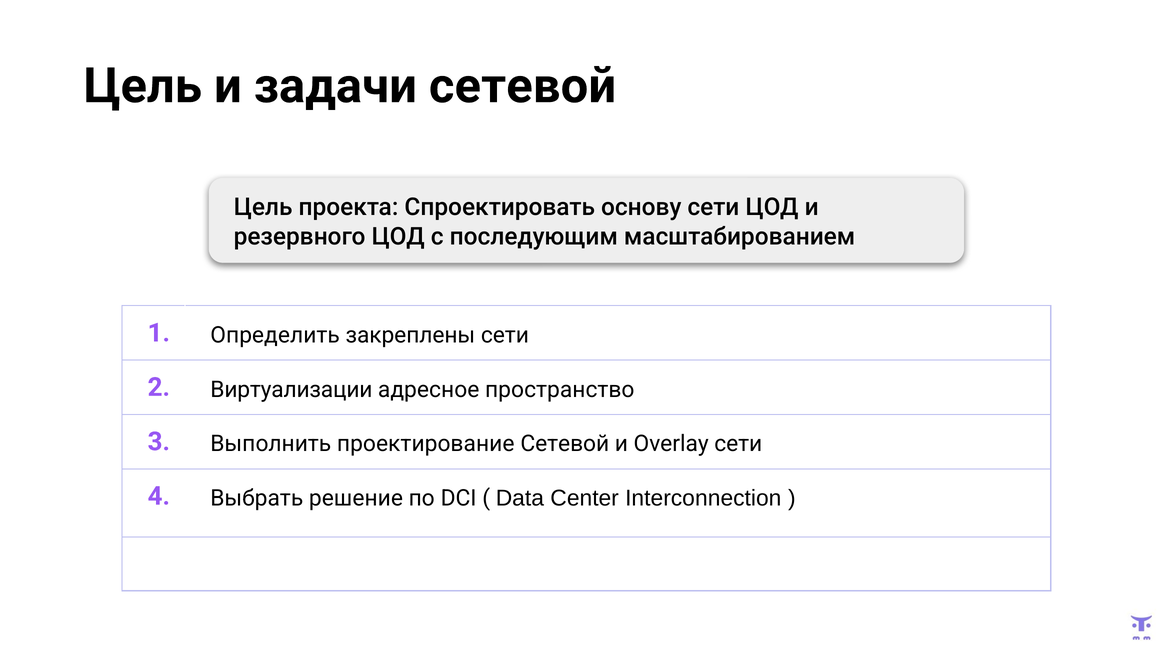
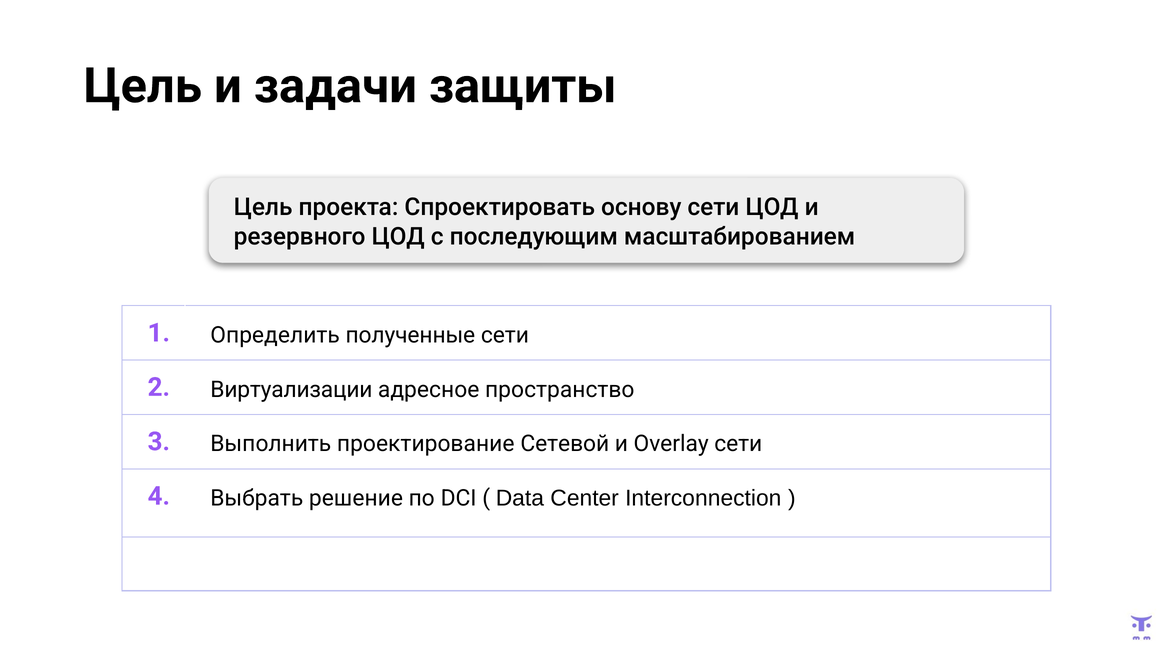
задачи сетевой: сетевой -> защиты (523, 86)
закреплены: закреплены -> полученные (410, 335)
